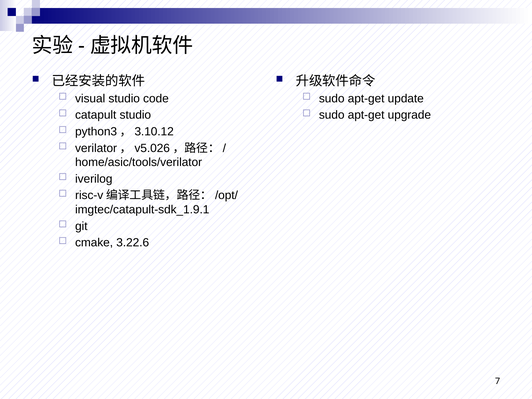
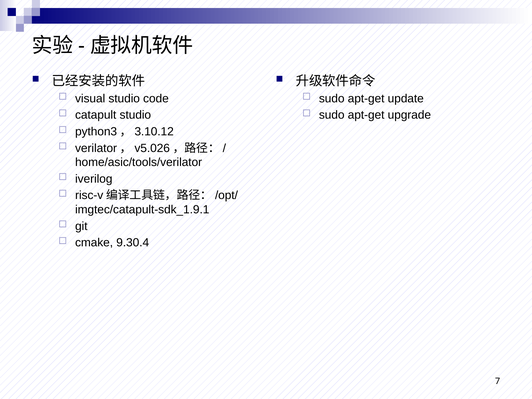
3.22.6: 3.22.6 -> 9.30.4 (133, 243)
